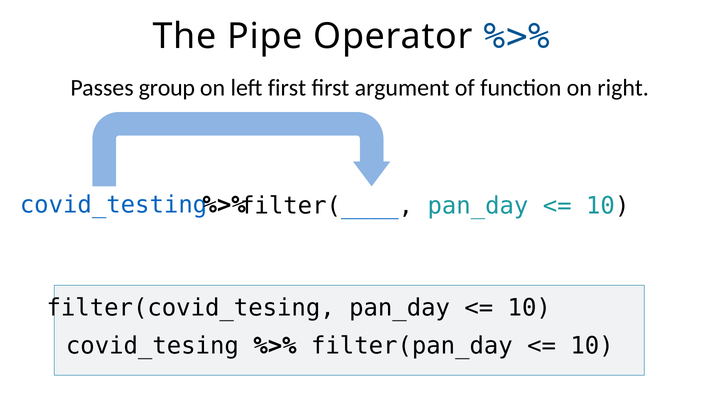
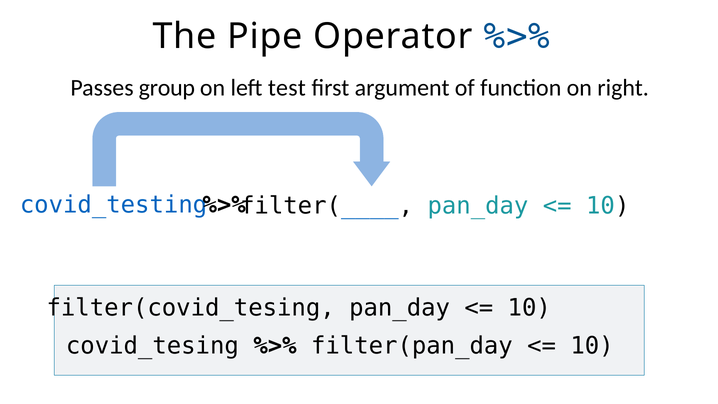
left first: first -> test (287, 88)
